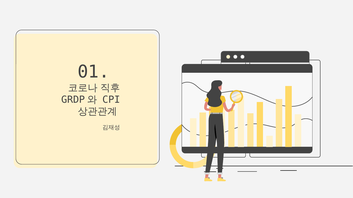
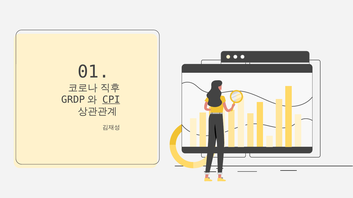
CPI underline: none -> present (111, 100)
